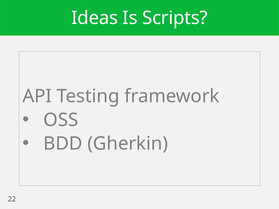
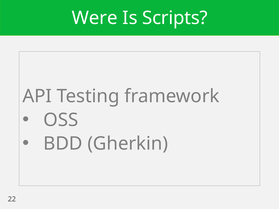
Ideas: Ideas -> Were (95, 18)
